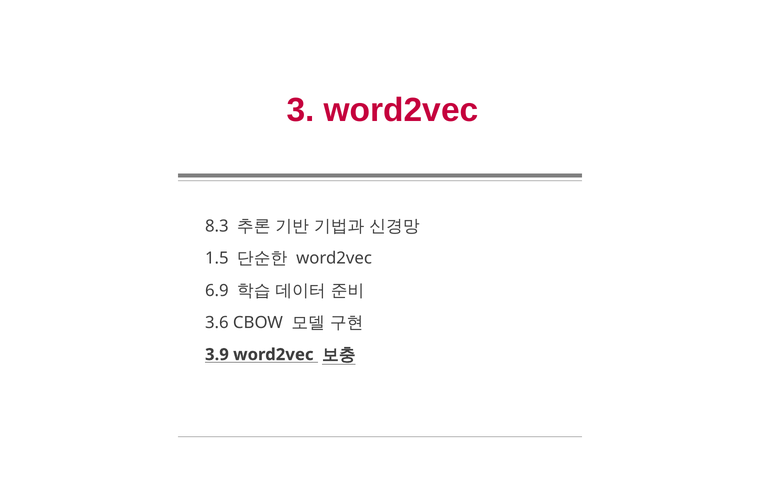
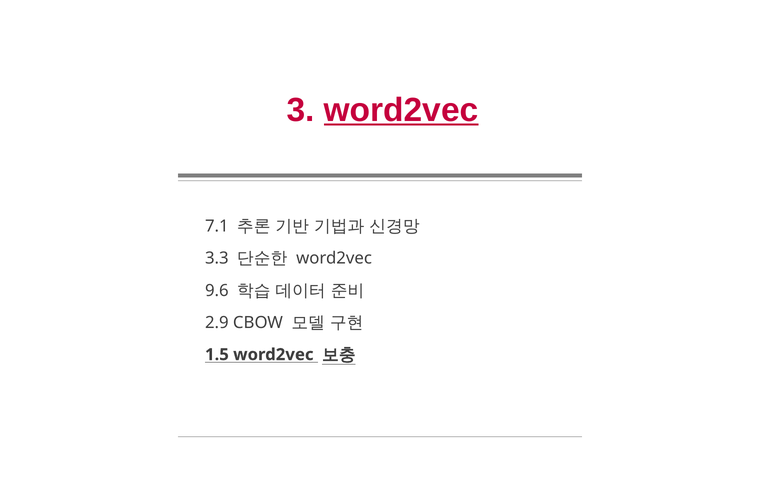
word2vec underline: none -> present (401, 110)
8.3: 8.3 -> 7.1 (217, 226)
1.5: 1.5 -> 3.3 (217, 258)
6.9: 6.9 -> 9.6 (217, 291)
3.6: 3.6 -> 2.9 (217, 323)
3.9: 3.9 -> 1.5 (217, 355)
